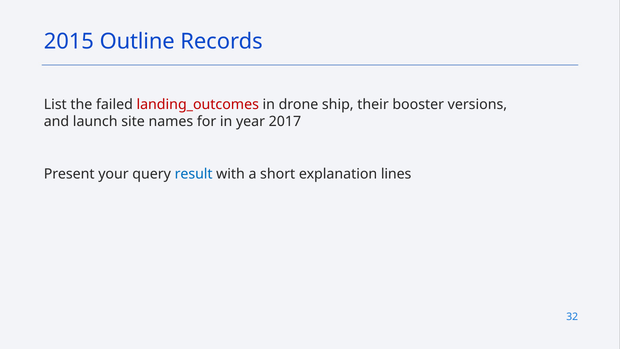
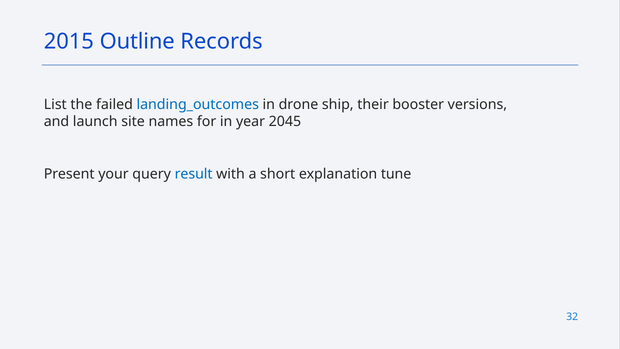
landing_outcomes colour: red -> blue (198, 105)
2017: 2017 -> 2045 (285, 122)
lines: lines -> tune (396, 174)
